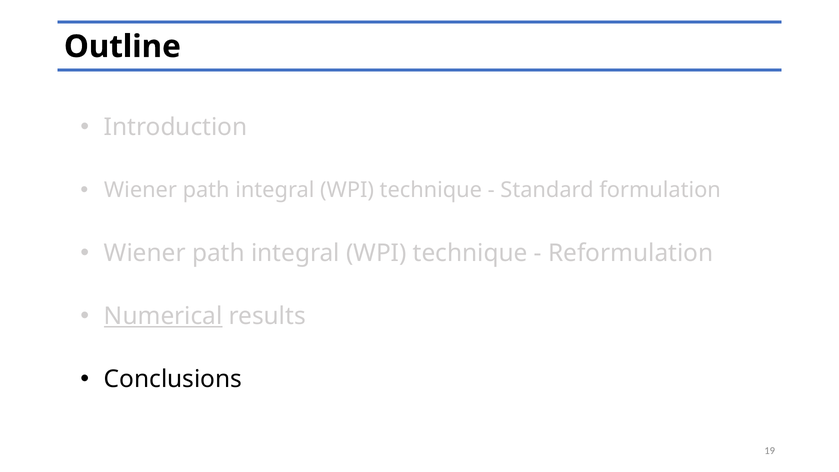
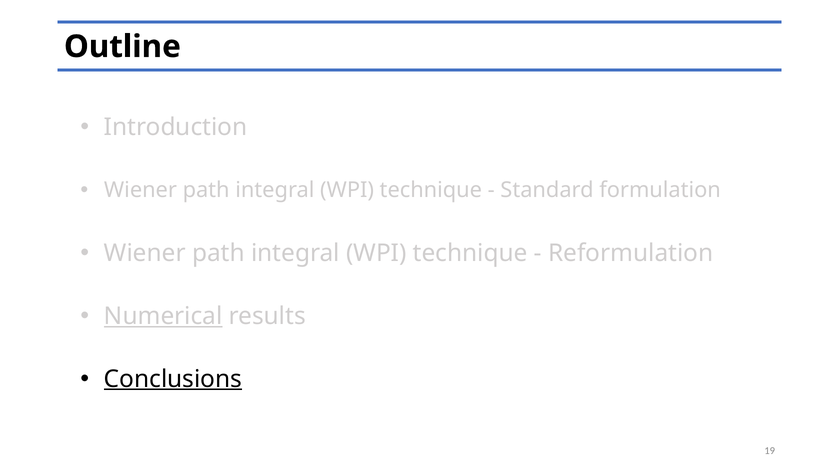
Conclusions underline: none -> present (173, 379)
